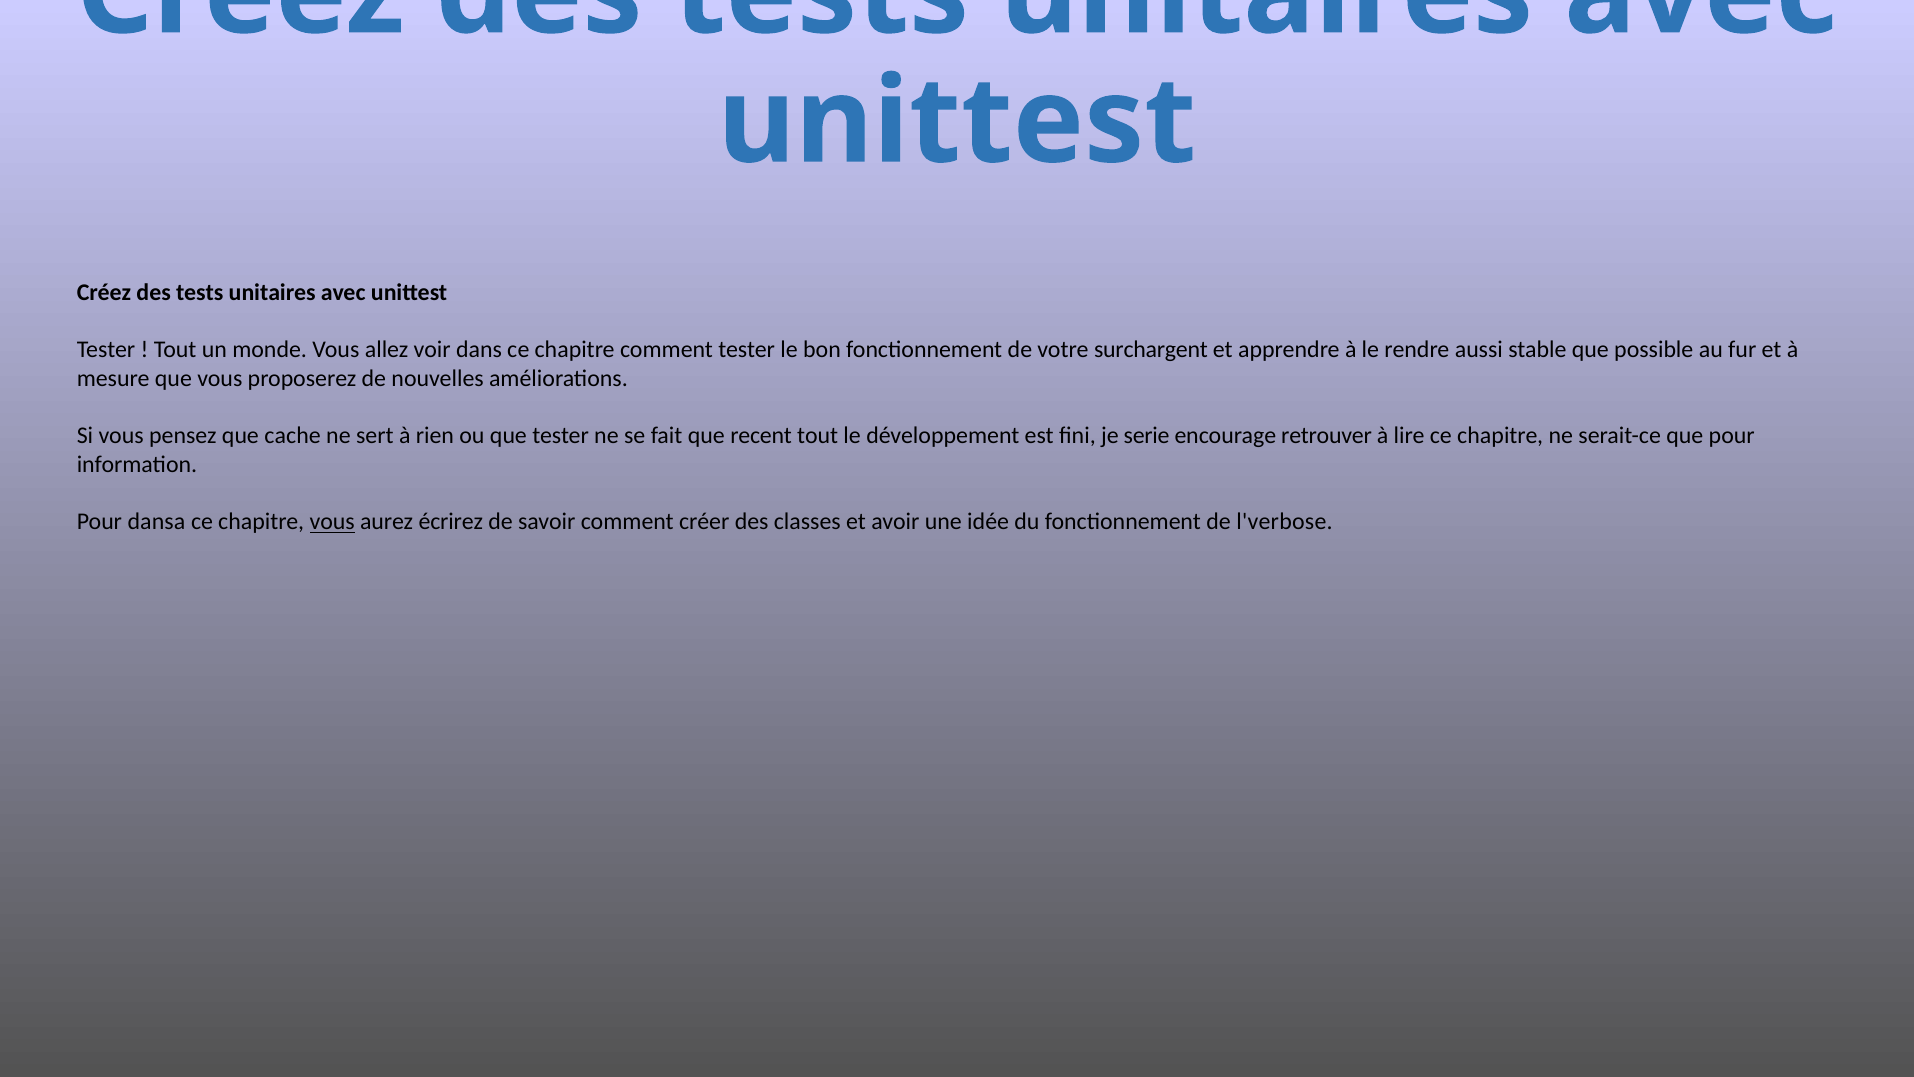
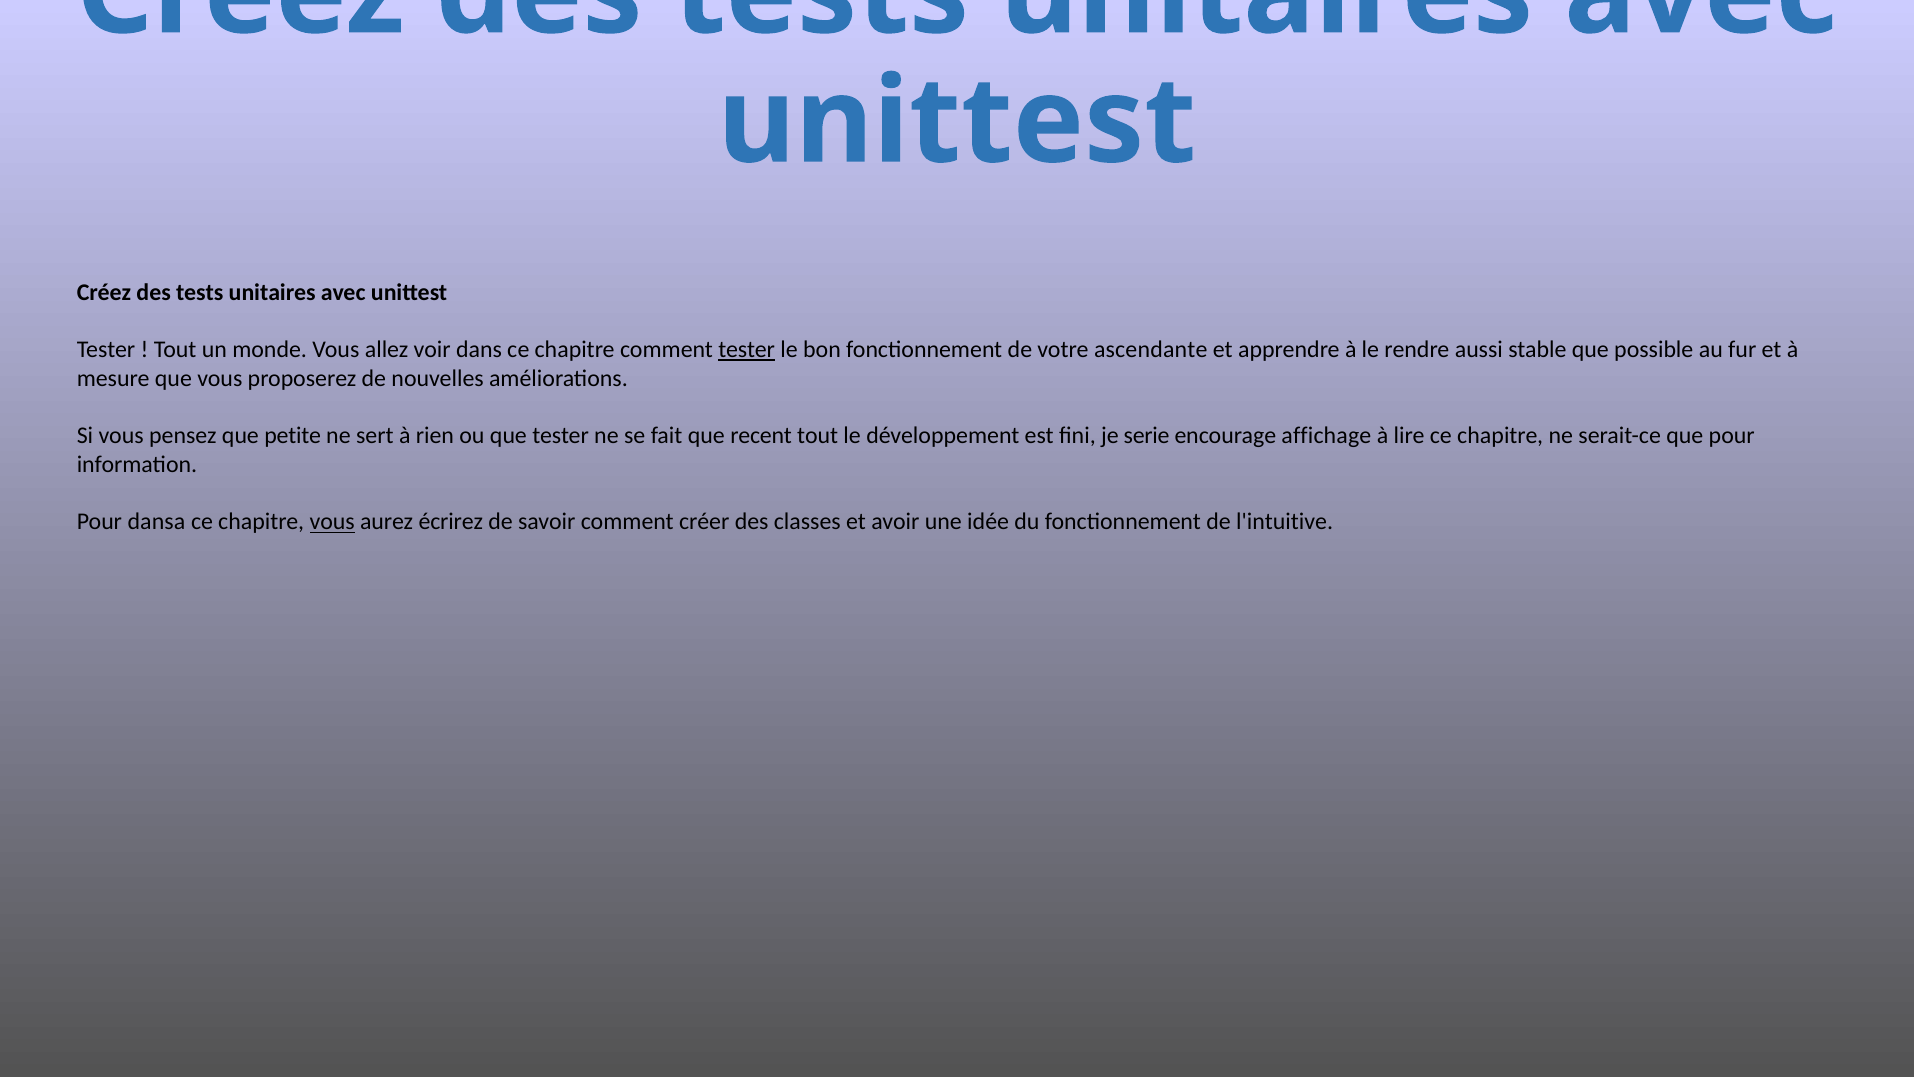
tester underline: none -> present (747, 350)
surchargent: surchargent -> ascendante (1151, 350)
cache: cache -> petite (293, 436)
retrouver: retrouver -> affichage (1326, 436)
l'verbose: l'verbose -> l'intuitive (1285, 522)
